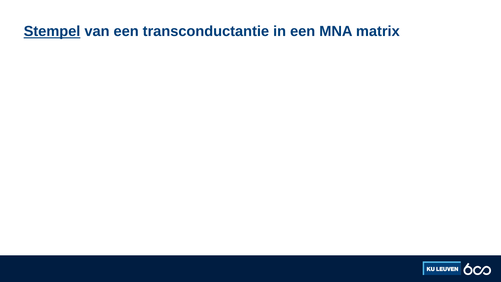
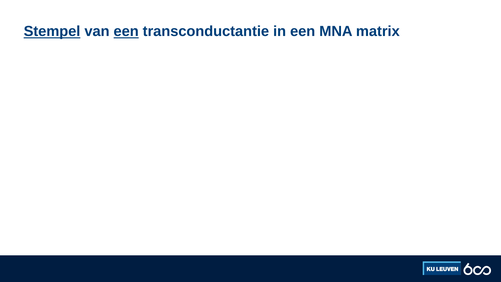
een underline: none -> present (126, 31)
